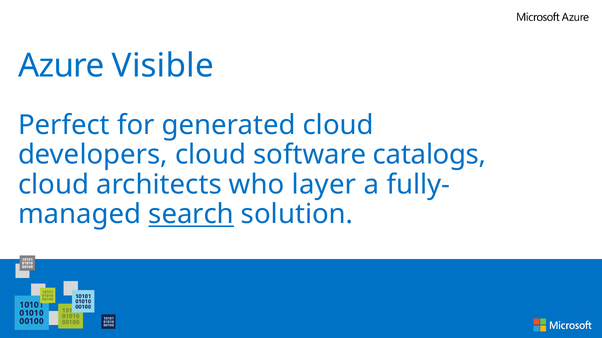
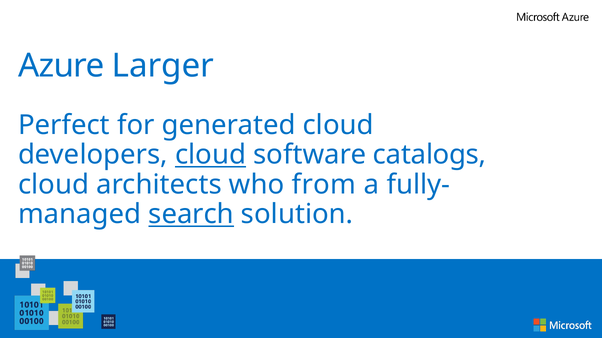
Visible: Visible -> Larger (163, 66)
cloud underline: none -> present (211, 155)
layer: layer -> from (324, 185)
